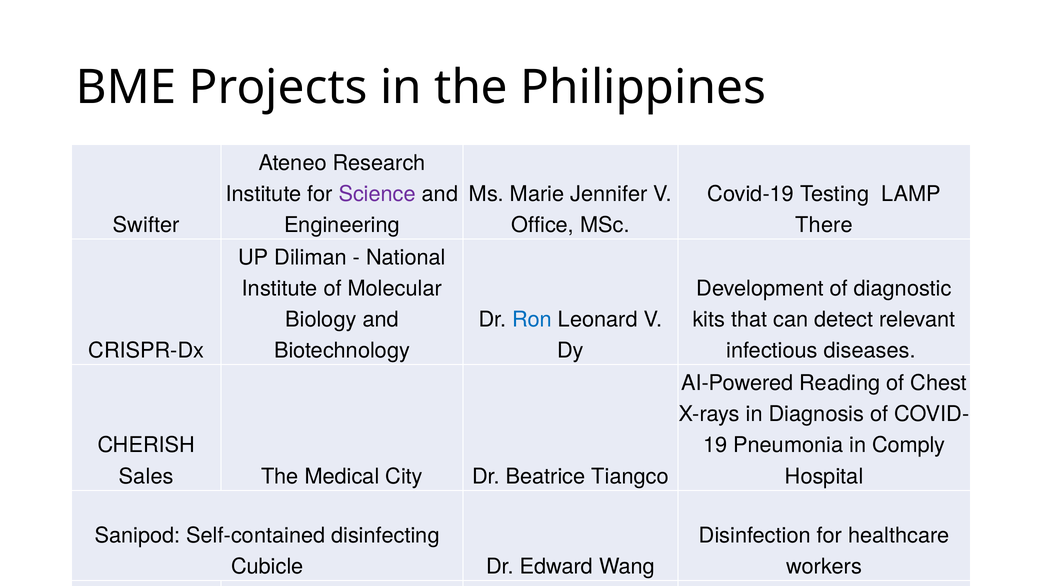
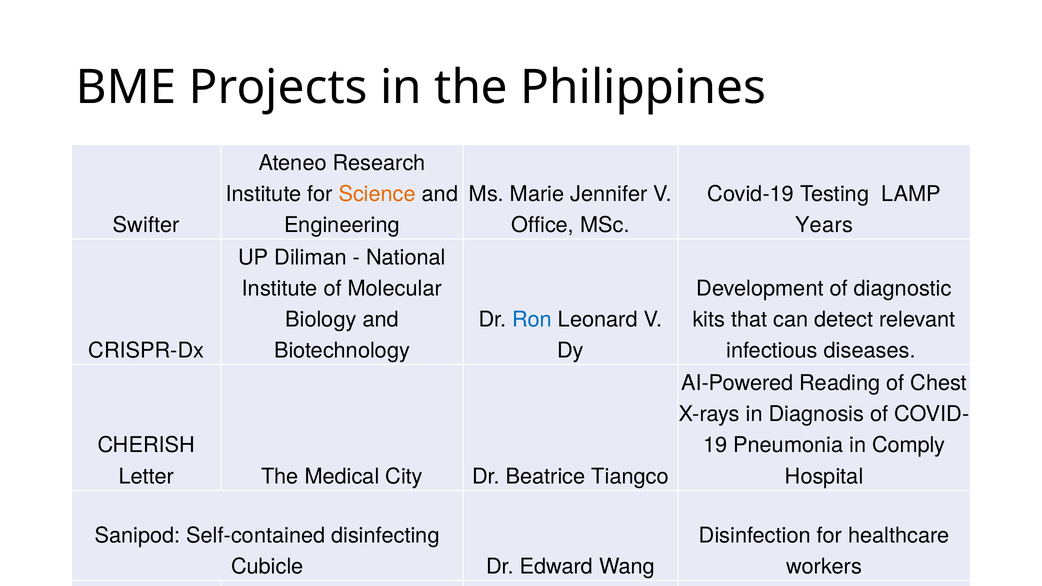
Science colour: purple -> orange (377, 194)
There: There -> Years (824, 225)
Sales: Sales -> Letter (146, 477)
